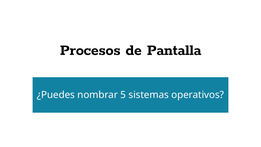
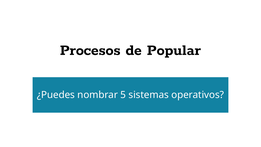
Pantalla: Pantalla -> Popular (174, 49)
